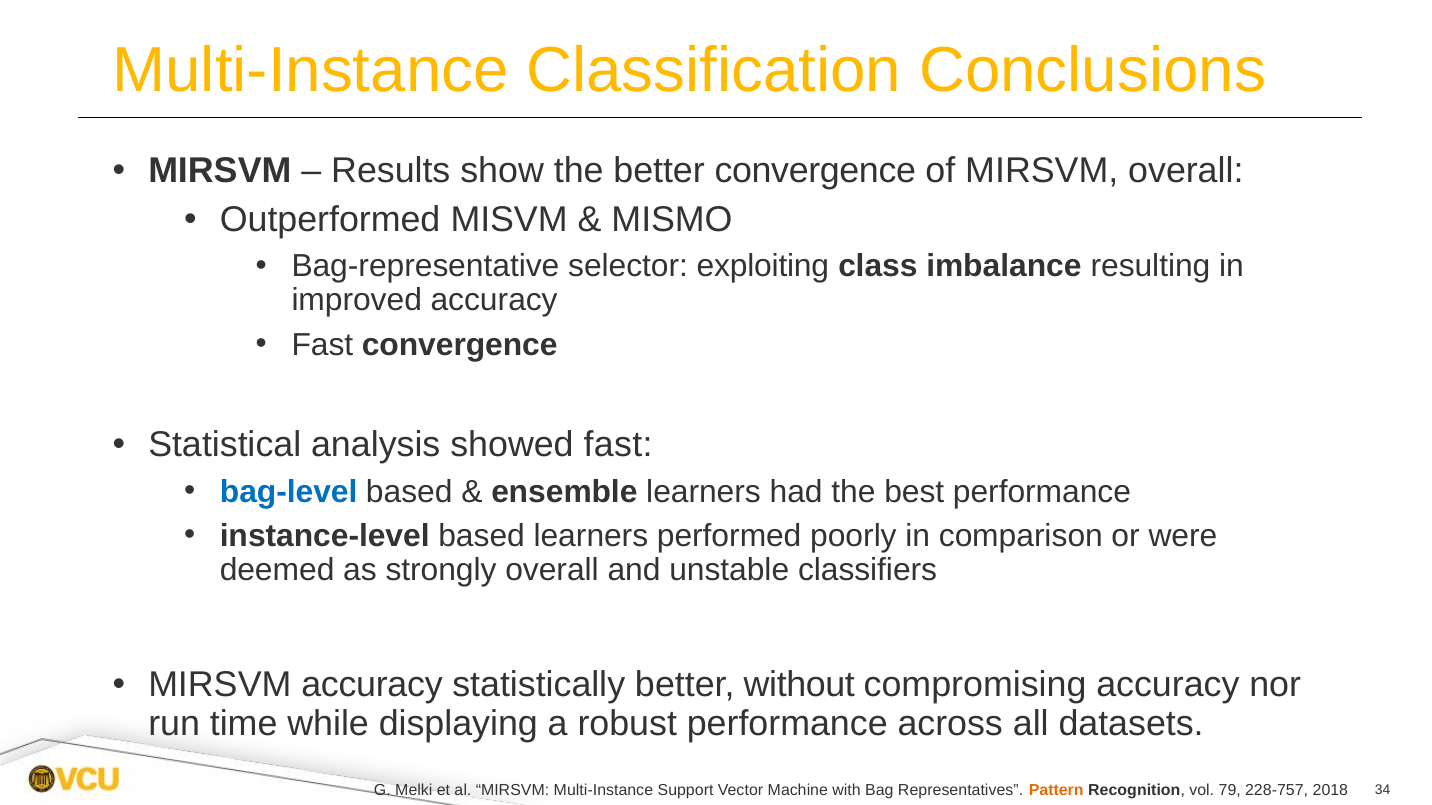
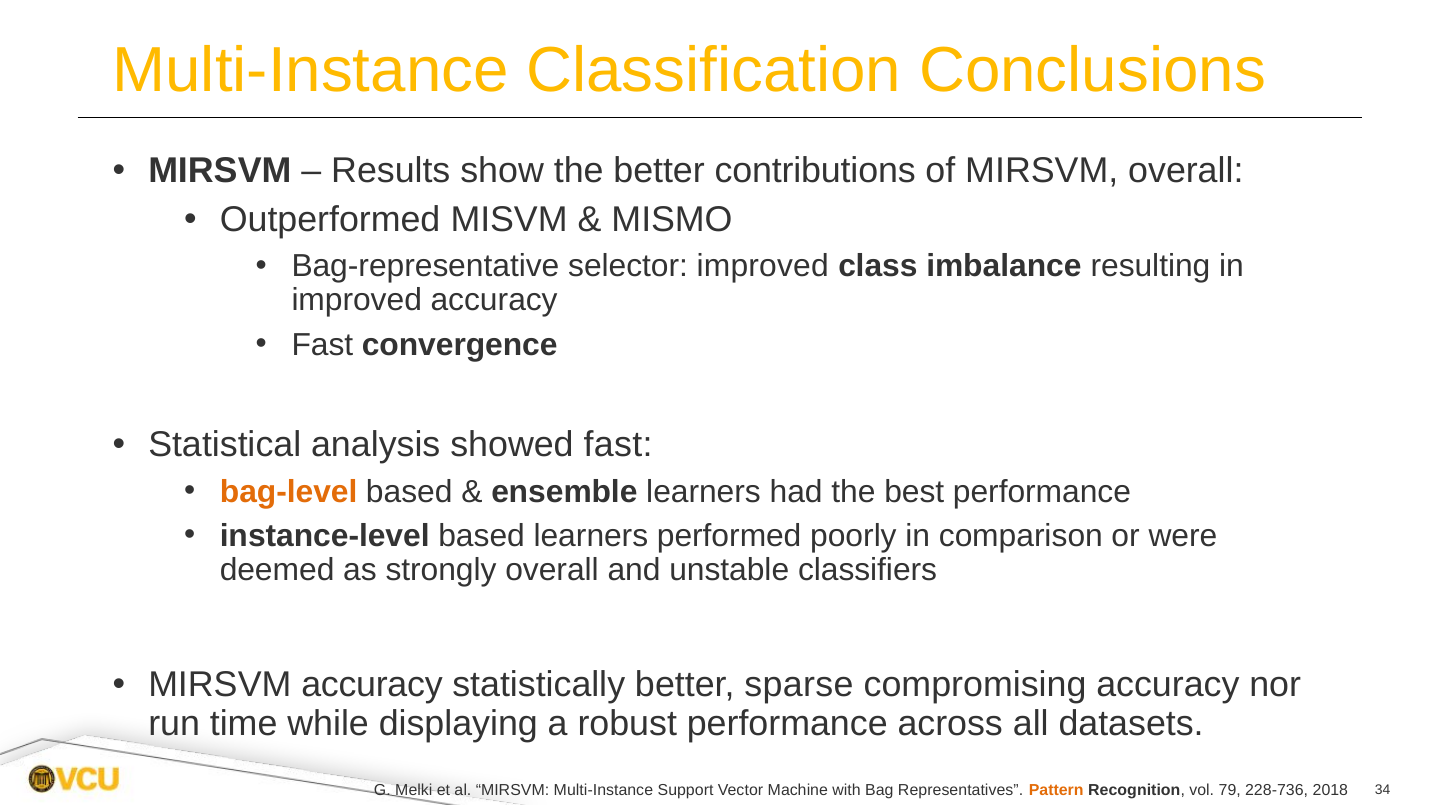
better convergence: convergence -> contributions (815, 171)
selector exploiting: exploiting -> improved (763, 266)
bag-level colour: blue -> orange (289, 492)
without: without -> sparse (799, 685)
228-757: 228-757 -> 228-736 (1277, 791)
